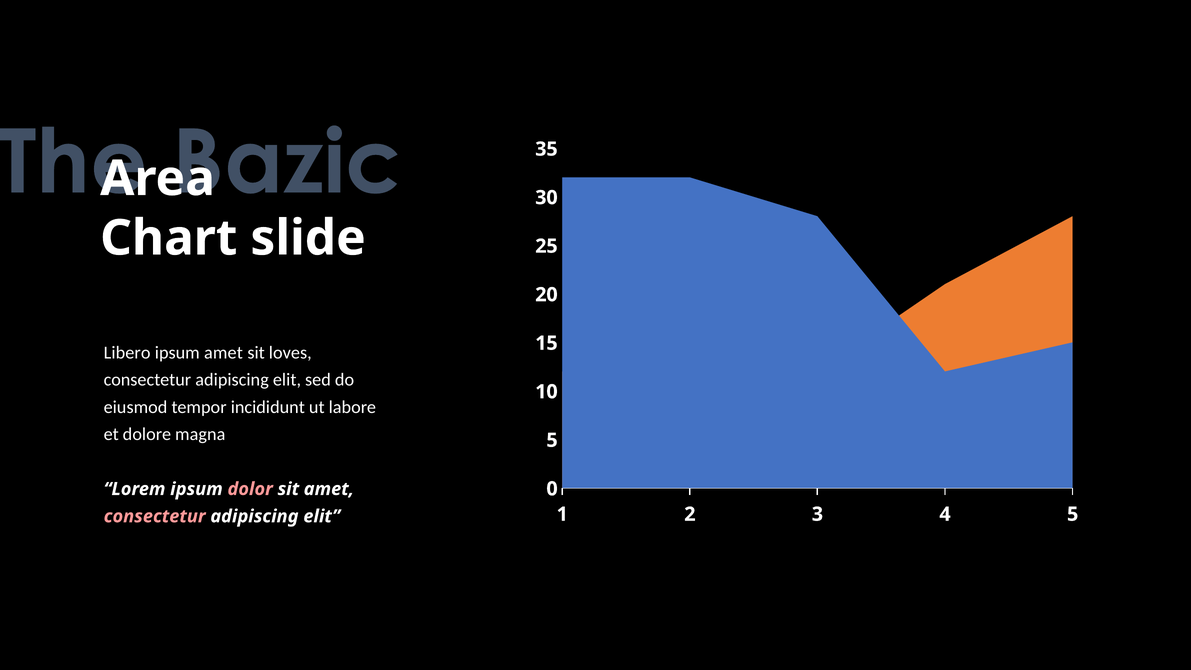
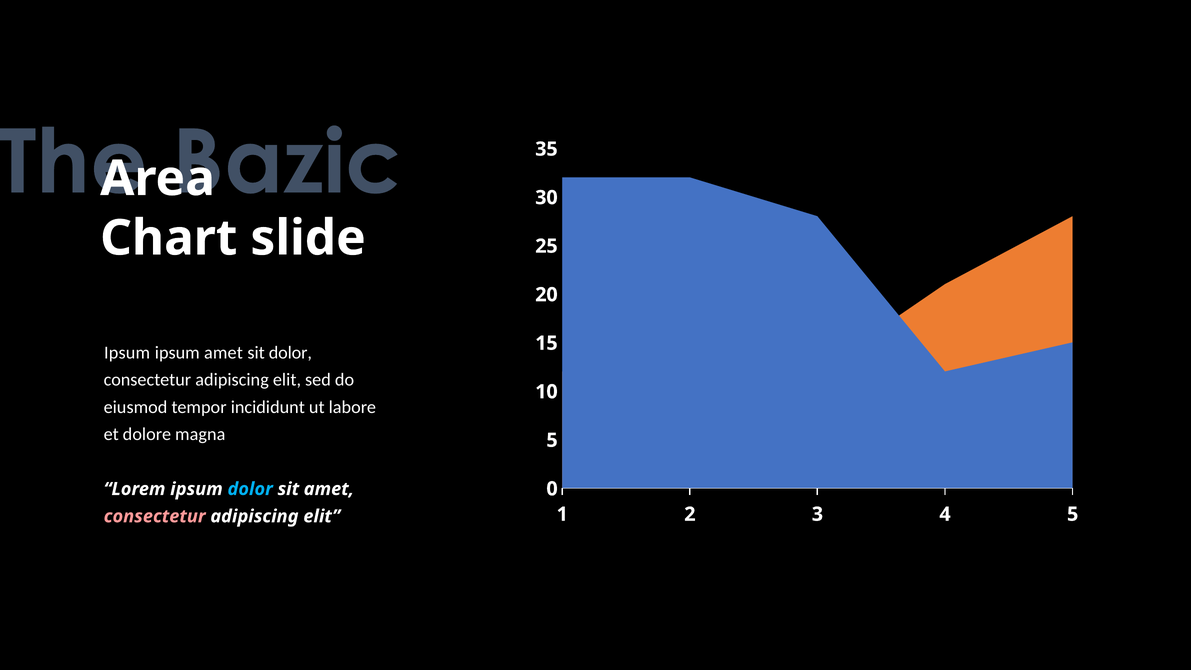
Libero: Libero -> Ipsum (127, 353)
sit loves: loves -> dolor (290, 353)
dolor colour: pink -> light blue (250, 489)
